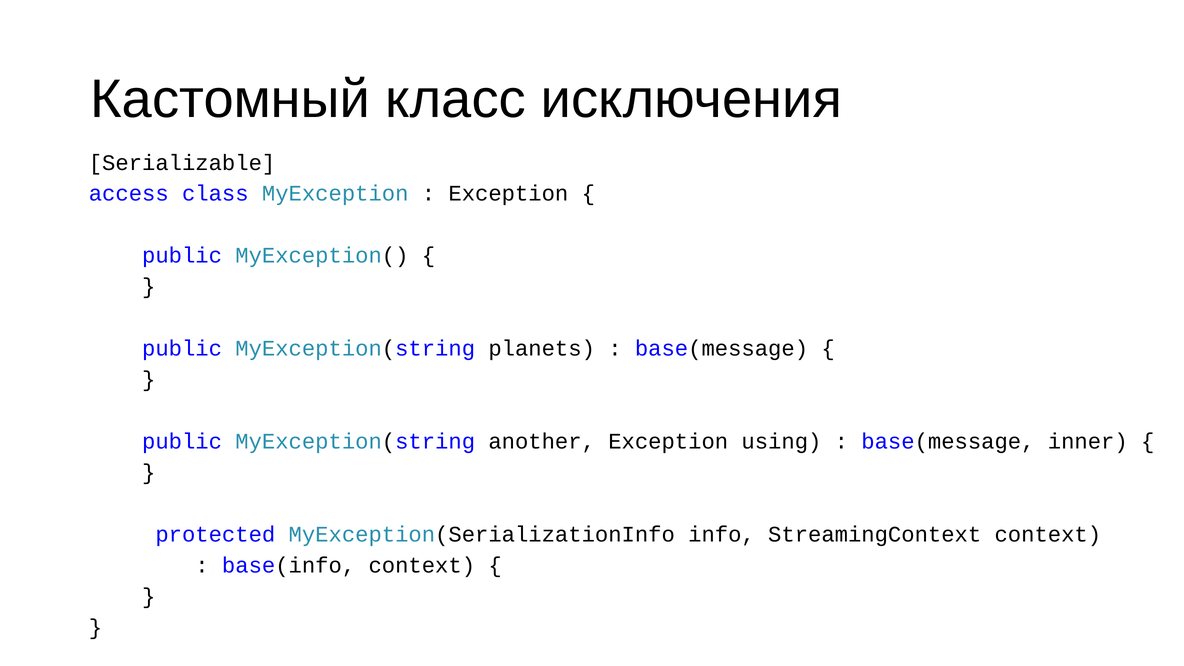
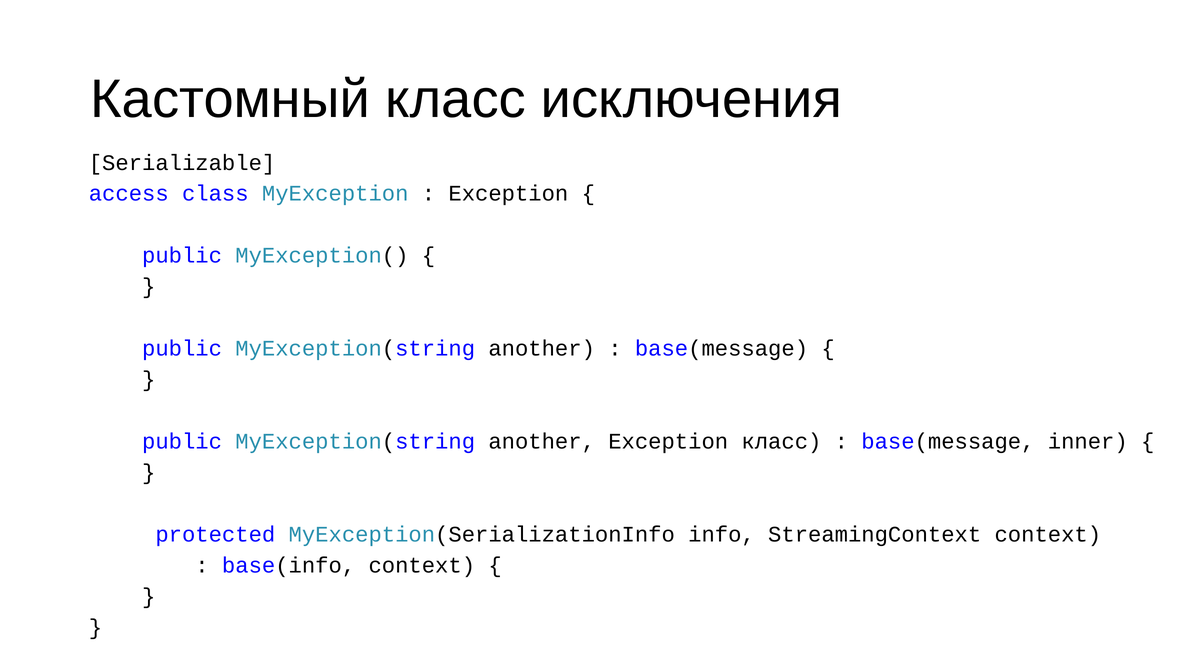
planets: planets -> another (542, 349)
Exception using: using -> класс (781, 441)
